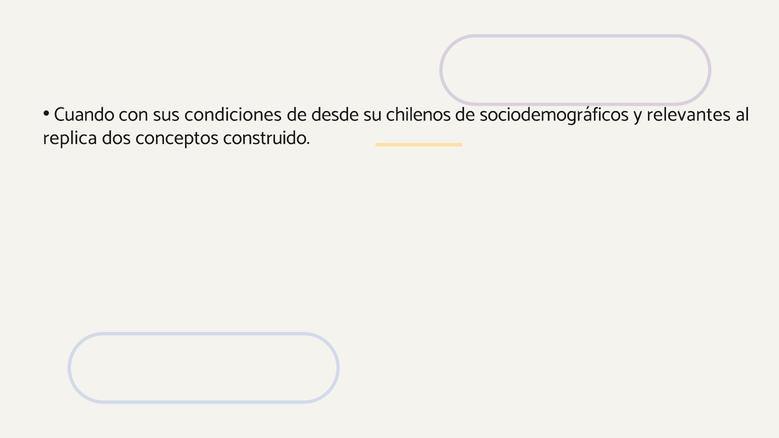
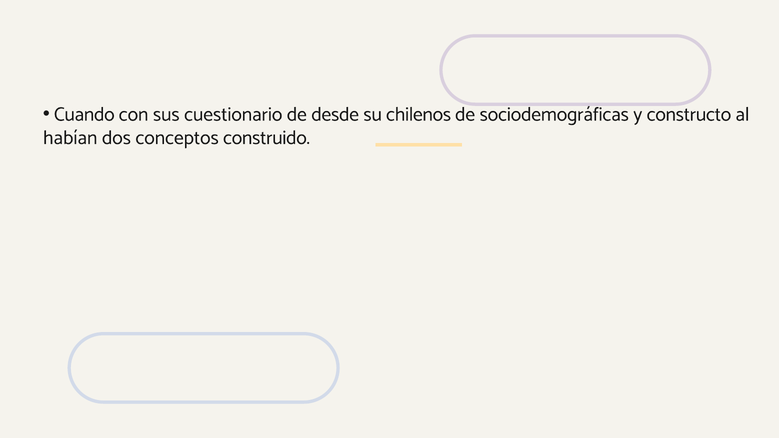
condiciones: condiciones -> cuestionario (233, 114)
sociodemográficos: sociodemográficos -> sociodemográficas (554, 114)
relevantes: relevantes -> constructo (689, 114)
replica: replica -> habían (70, 138)
